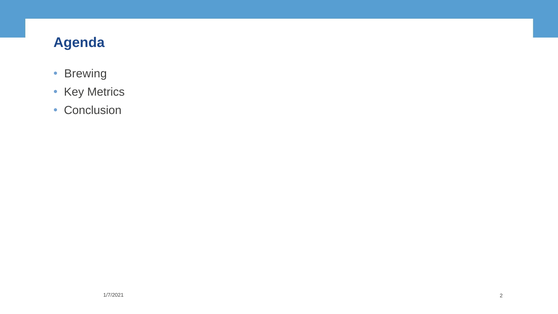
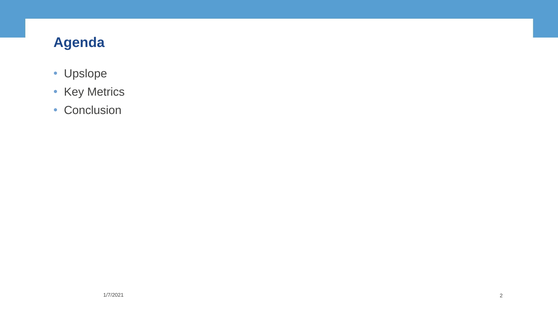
Brewing: Brewing -> Upslope (86, 74)
